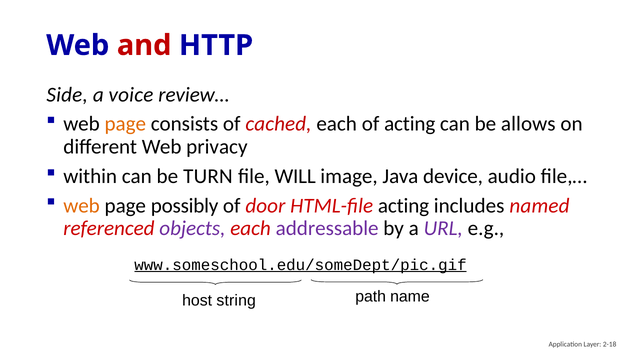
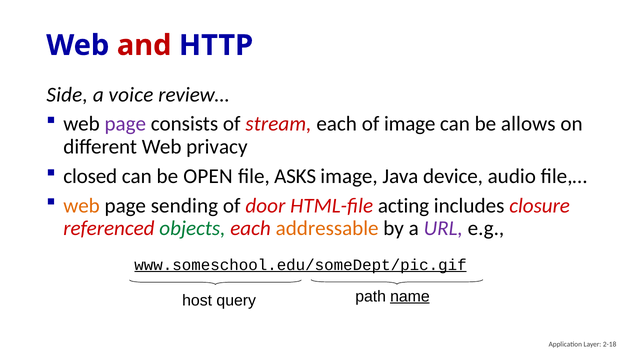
page colour: orange -> purple (125, 124)
cached: cached -> stream (278, 124)
of acting: acting -> image (410, 124)
within: within -> closed (90, 176)
TURN: TURN -> OPEN (208, 176)
WILL: WILL -> ASKS (295, 176)
possibly: possibly -> sending (184, 206)
named: named -> closure (540, 206)
objects colour: purple -> green (192, 228)
addressable colour: purple -> orange (327, 228)
string: string -> query (236, 301)
name underline: none -> present (410, 296)
